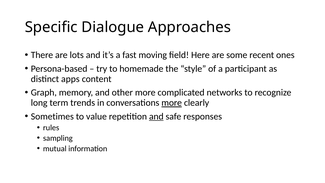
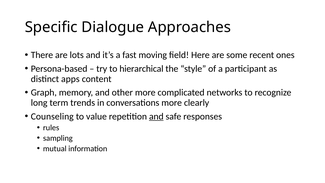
homemade: homemade -> hierarchical (141, 69)
more underline: present -> none (172, 103)
Sometimes: Sometimes -> Counseling (52, 116)
